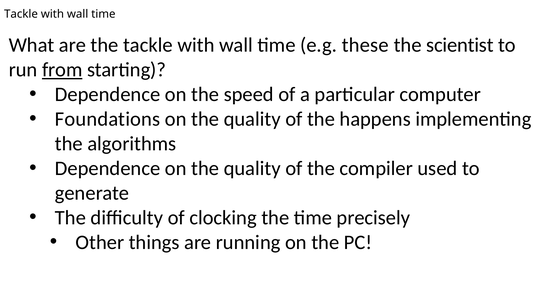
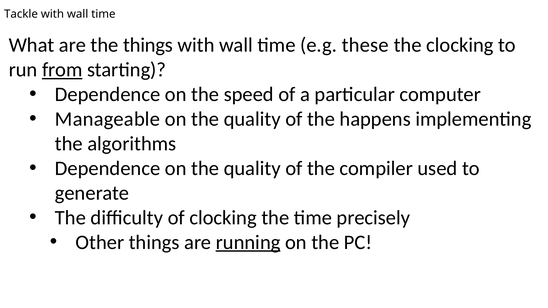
the tackle: tackle -> things (148, 45)
the scientist: scientist -> clocking (460, 45)
Foundations: Foundations -> Manageable (108, 119)
running underline: none -> present (248, 242)
